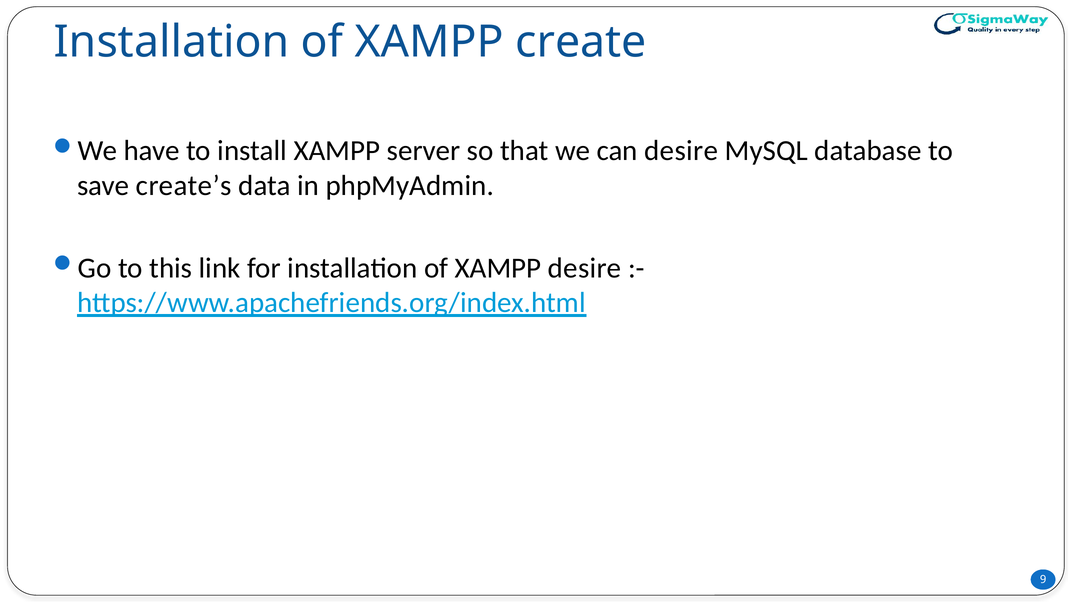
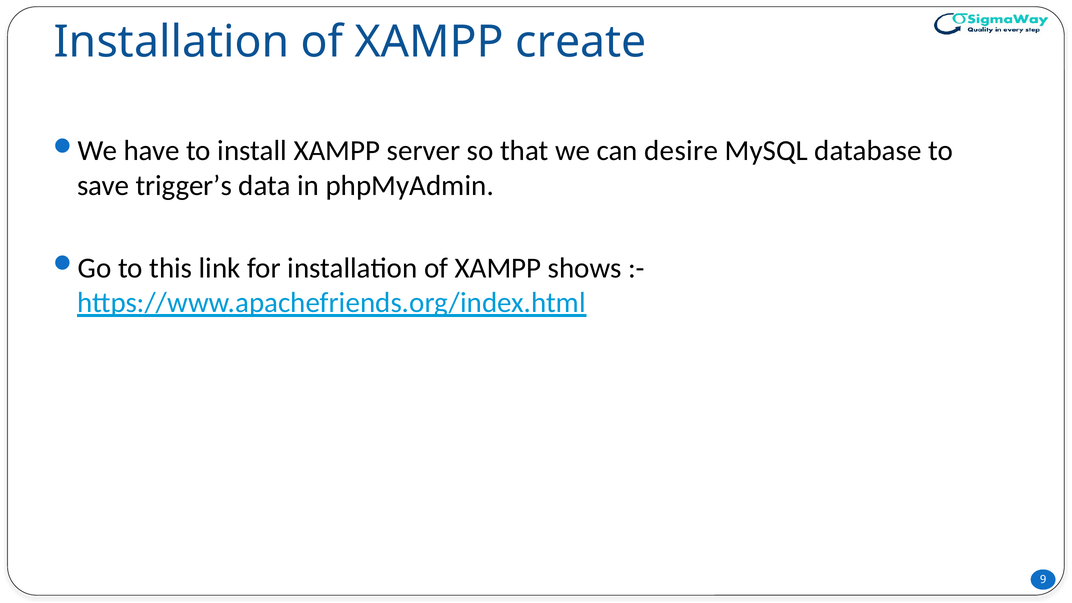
create’s: create’s -> trigger’s (184, 186)
XAMPP desire: desire -> shows (585, 268)
